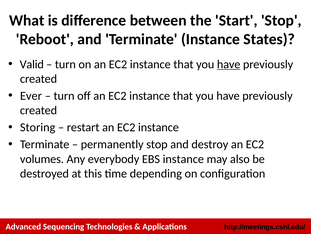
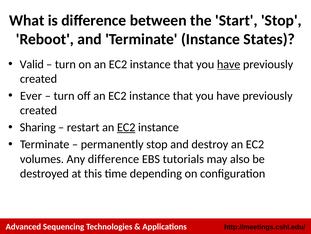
Storing: Storing -> Sharing (38, 127)
EC2 underline: none -> present (126, 127)
Any everybody: everybody -> difference (113, 158)
EBS instance: instance -> tutorials (183, 158)
